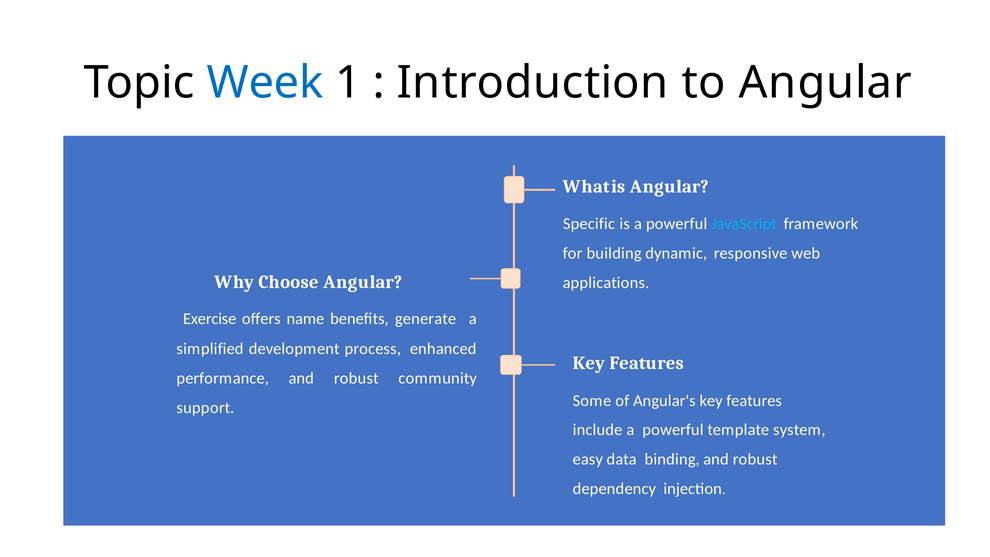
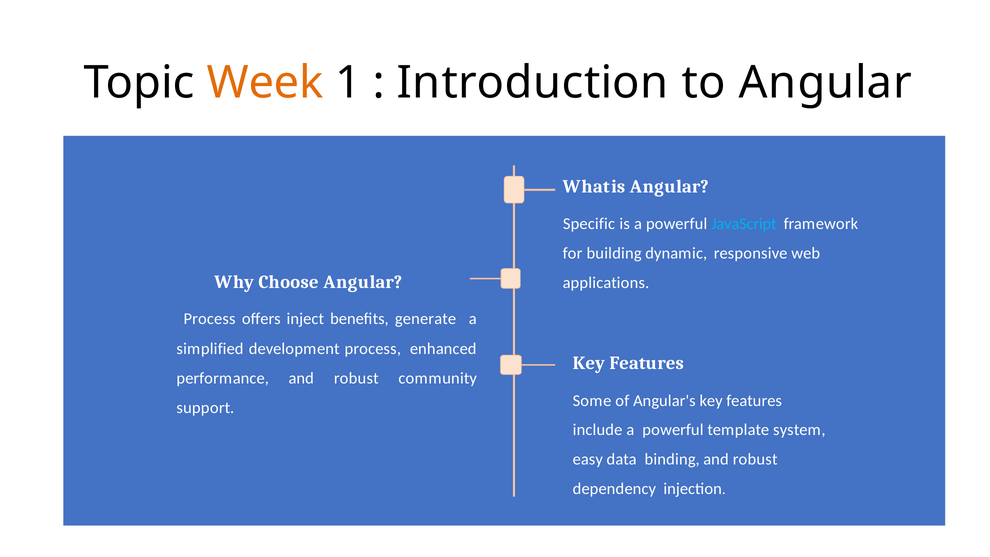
Week colour: blue -> orange (265, 83)
Exercise: Exercise -> Process (210, 319)
name: name -> inject (305, 319)
